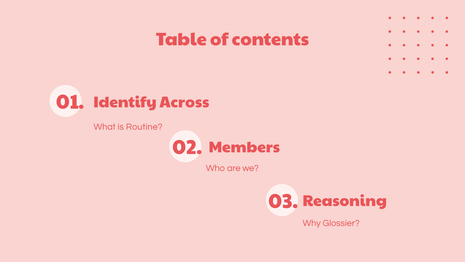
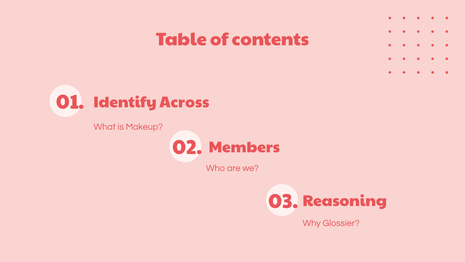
Routine: Routine -> Makeup (144, 127)
